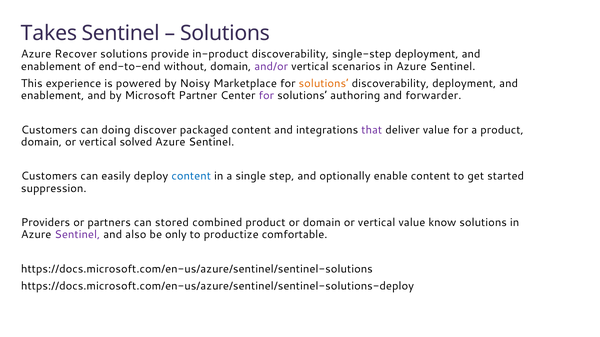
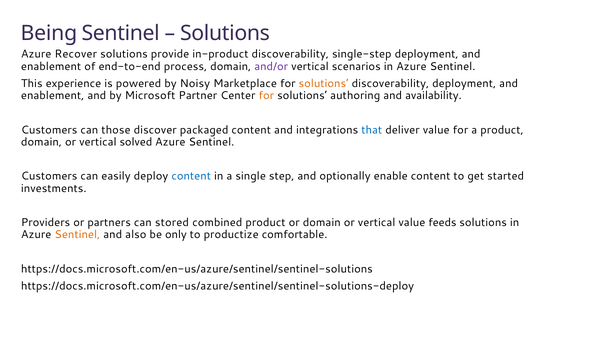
Takes: Takes -> Being (49, 33)
without: without -> process (185, 66)
for colour: purple -> orange (266, 96)
forwarder: forwarder -> availability (433, 96)
doing: doing -> those (116, 130)
that colour: purple -> blue (372, 130)
suppression: suppression -> investments (54, 189)
know: know -> feeds (442, 223)
Sentinel colour: purple -> orange (77, 235)
